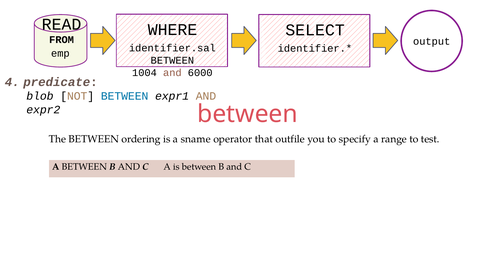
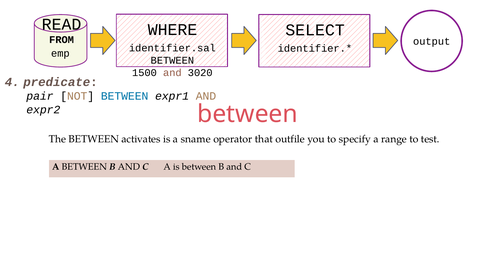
1004: 1004 -> 1500 (144, 73)
6000: 6000 -> 3020 (200, 73)
blob: blob -> pair (40, 96)
ordering: ordering -> activates (141, 139)
